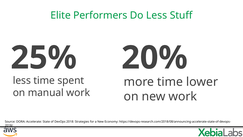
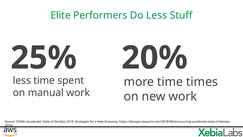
lower: lower -> times (202, 82)
